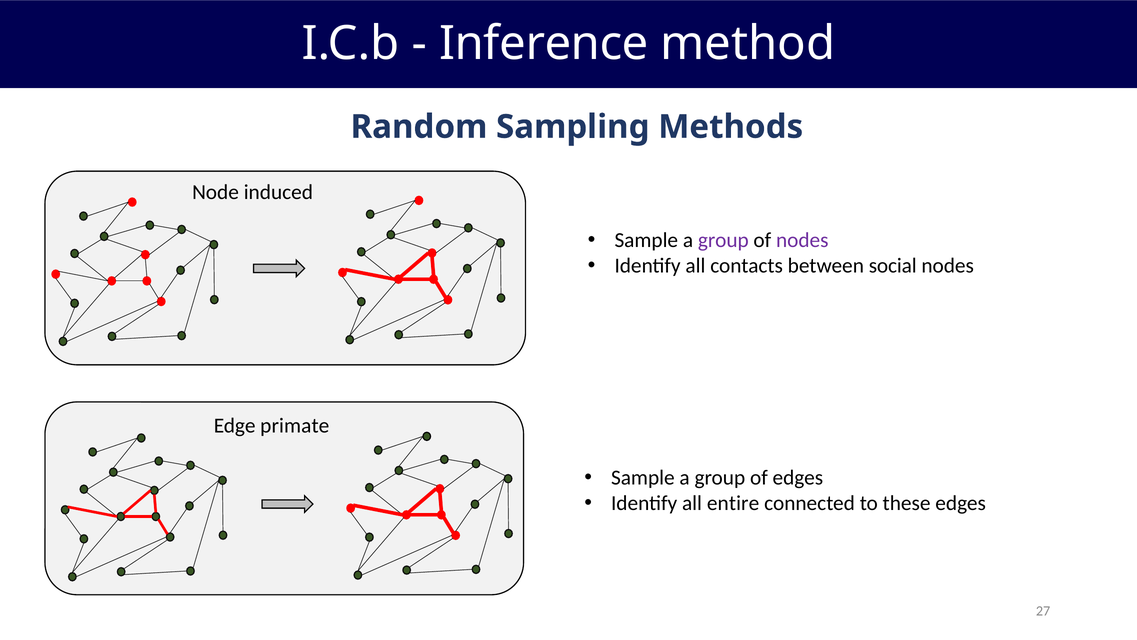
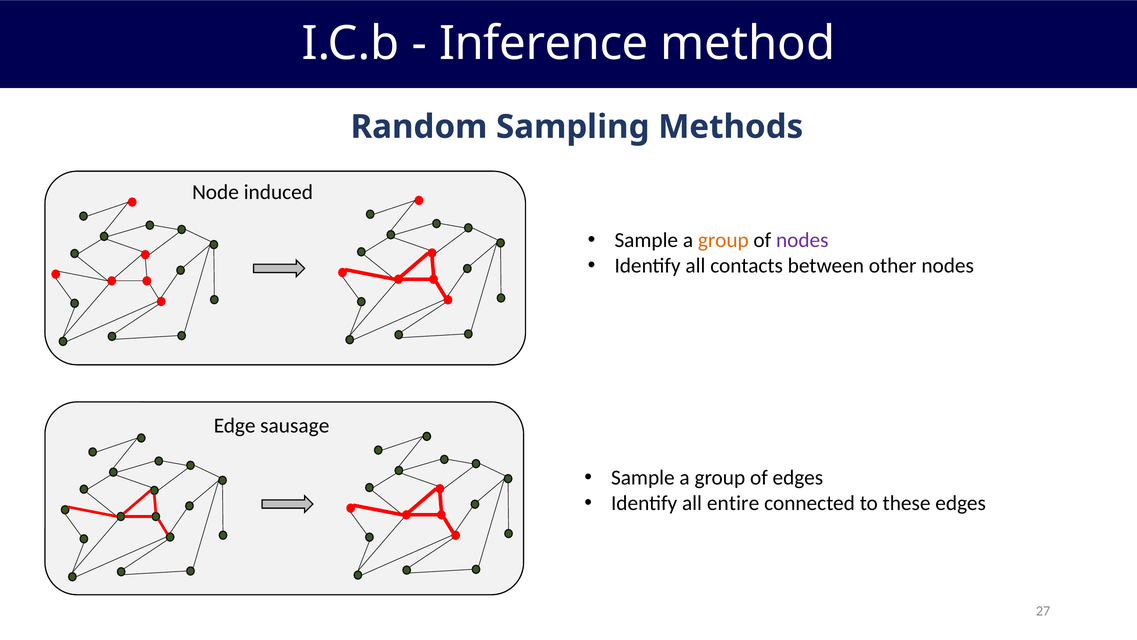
group colour: purple -> orange (723, 240)
social: social -> other (893, 266)
primate: primate -> sausage (295, 426)
